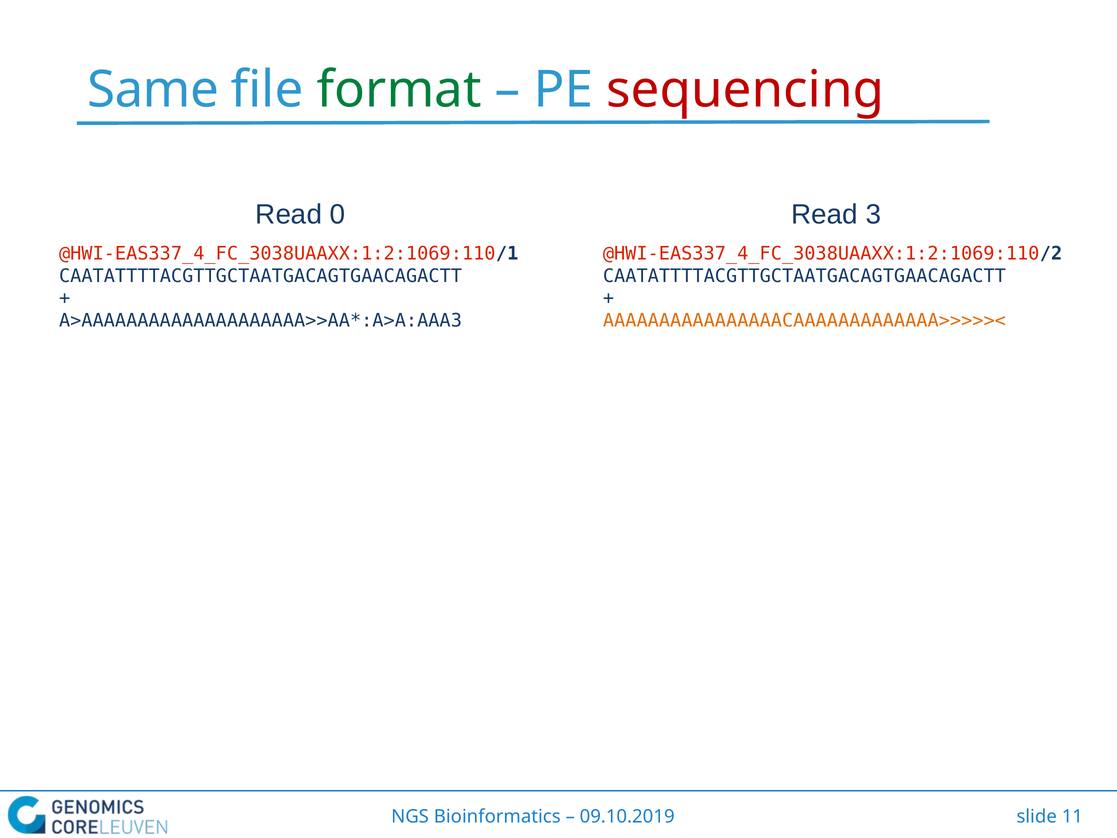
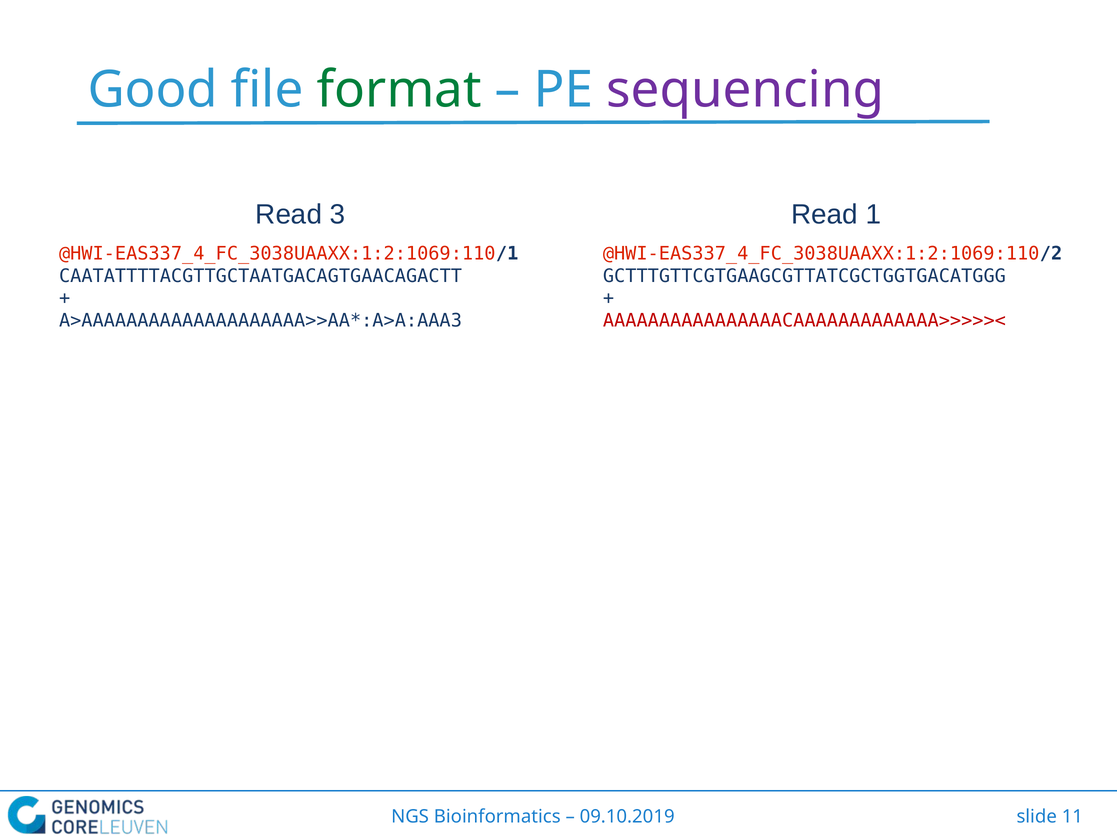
Same: Same -> Good (153, 90)
sequencing colour: red -> purple (745, 90)
0: 0 -> 3 (338, 214)
3: 3 -> 1 (873, 214)
CAATATTTTACGTTGCTAATGACAGTGAACAGACTT: CAATATTTTACGTTGCTAATGACAGTGAACAGACTT -> GCTTTGTTCGTGAAGCGTTATCGCTGGTGACATGGG (804, 276)
AAAAAAAAAAAAAAAACAAAAAAAAAAAAA>>>>>< colour: orange -> red (804, 321)
